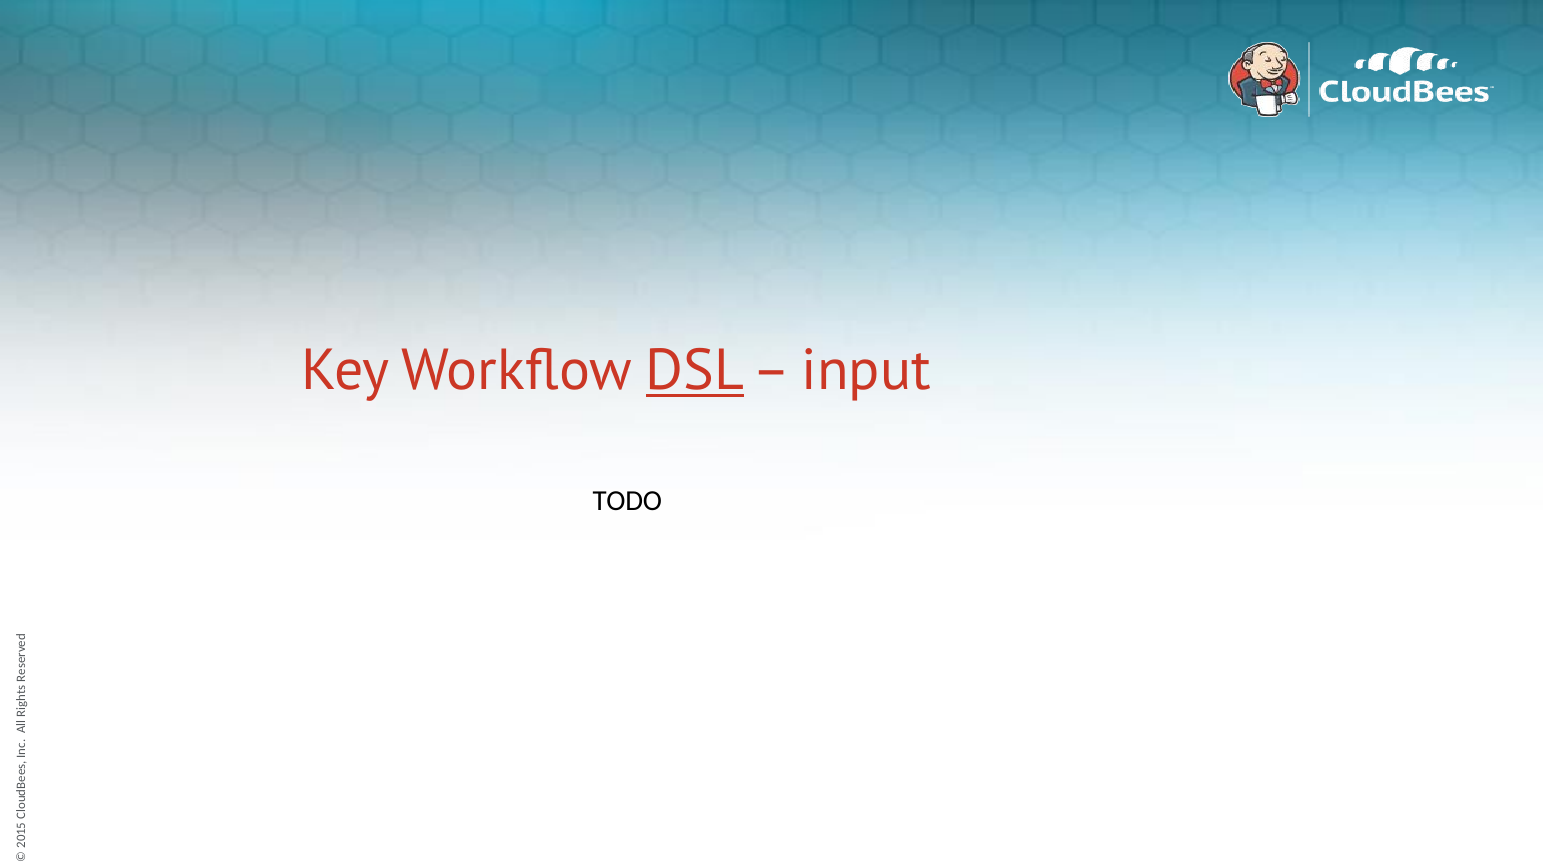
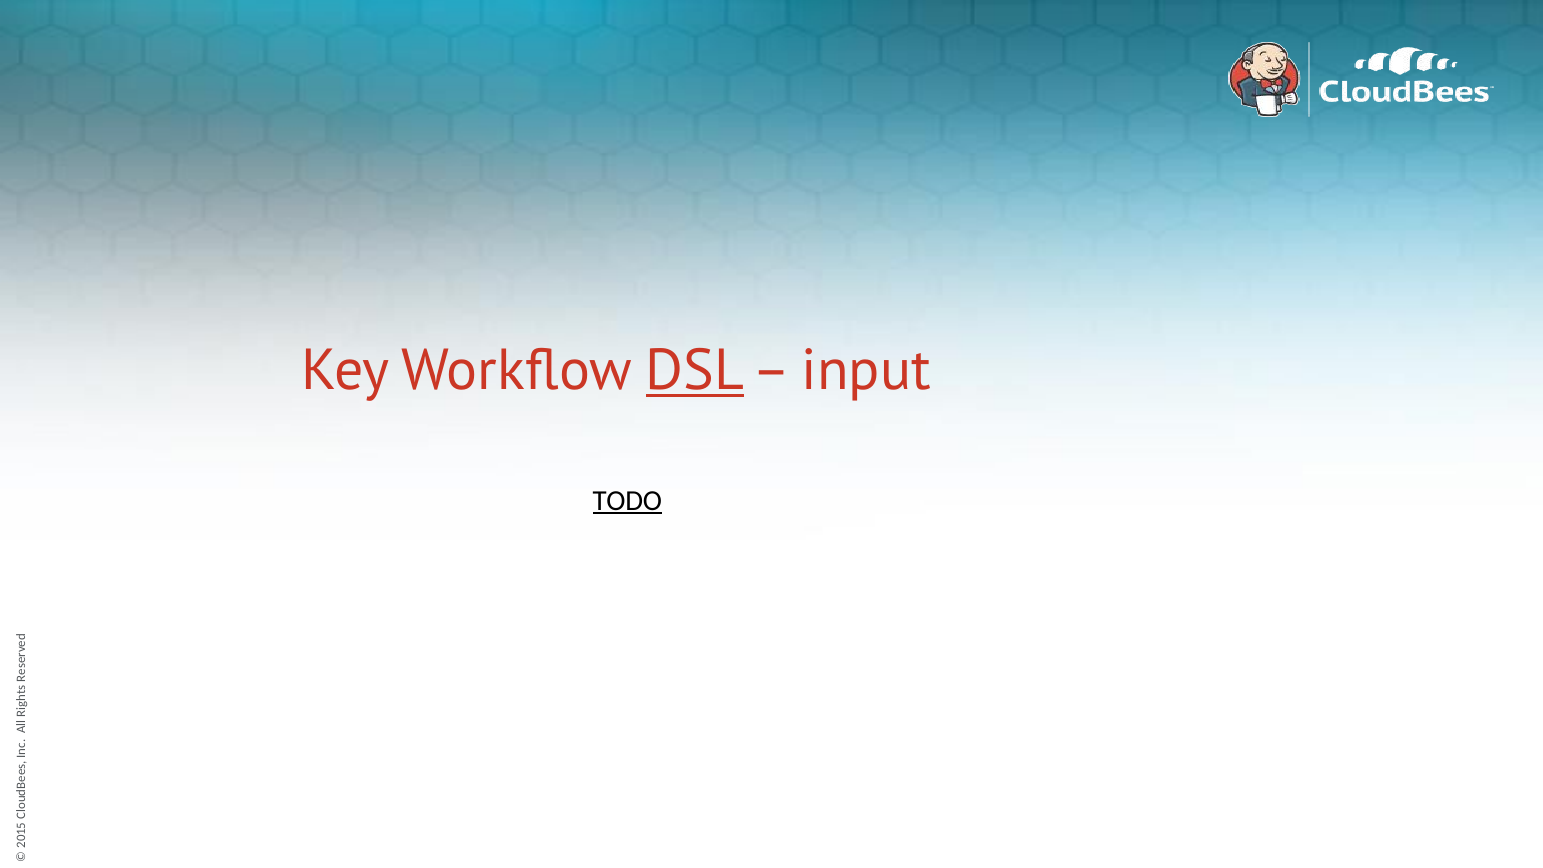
TODO underline: none -> present (627, 501)
